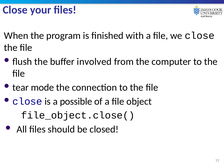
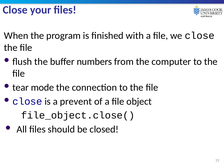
involved: involved -> numbers (94, 62)
possible: possible -> prevent (76, 101)
